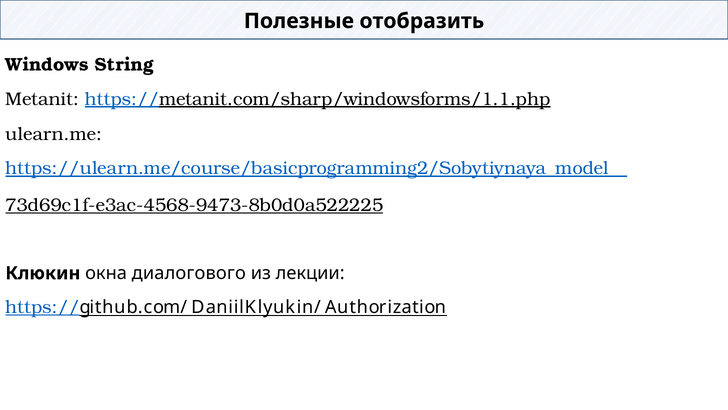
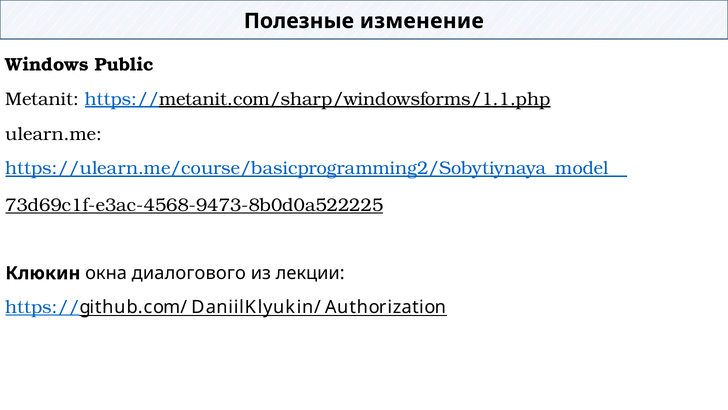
отобразить: отобразить -> изменение (422, 21)
String: String -> Public (124, 65)
